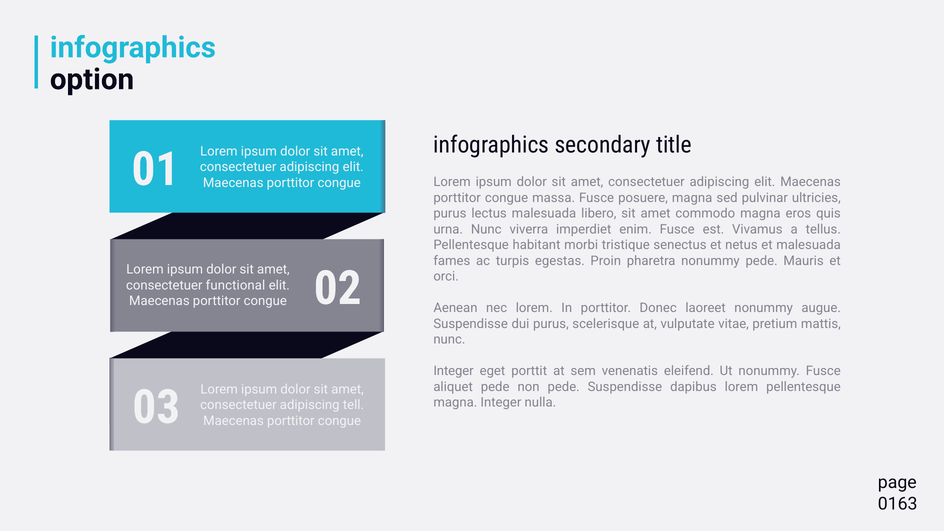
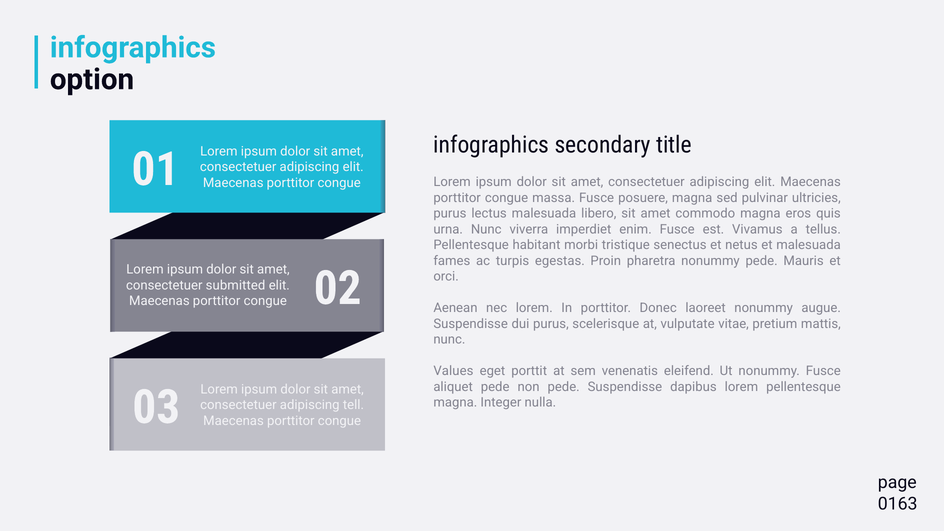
functional: functional -> submitted (236, 285)
Integer: Integer -> Values (453, 371)
